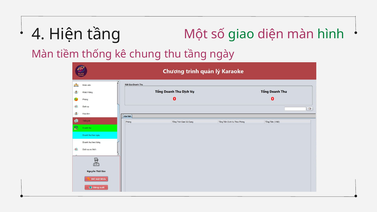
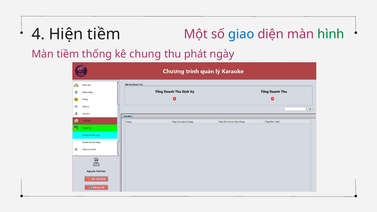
Hiện tầng: tầng -> tiềm (104, 34)
giao colour: green -> blue (241, 34)
thu tầng: tầng -> phát (196, 54)
